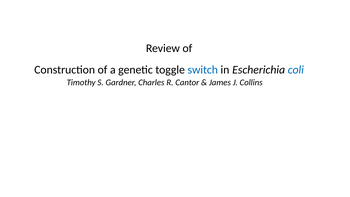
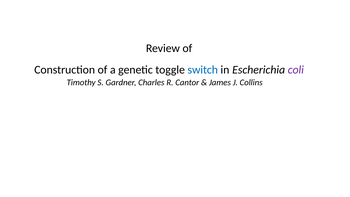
coli colour: blue -> purple (296, 70)
